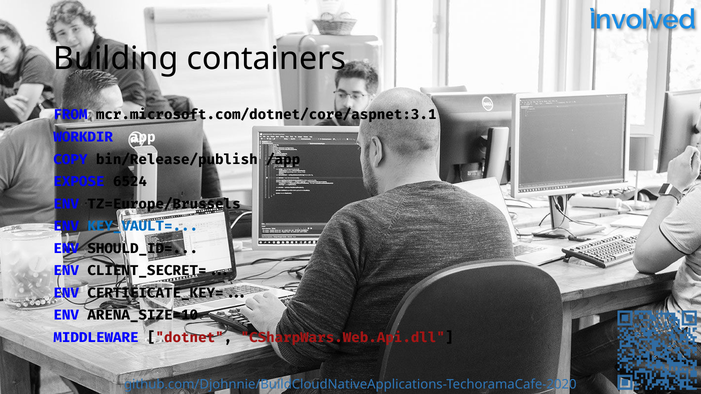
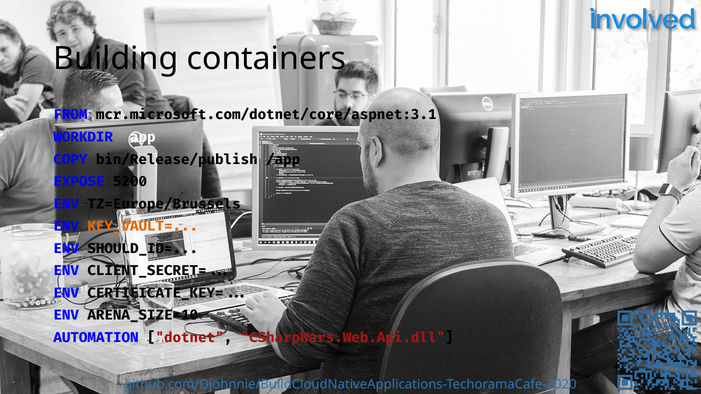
6524: 6524 -> 5200 (130, 182)
KEY_VAULT= colour: blue -> orange (143, 226)
MIDDLEWARE: MIDDLEWARE -> AUTOMATION (96, 338)
